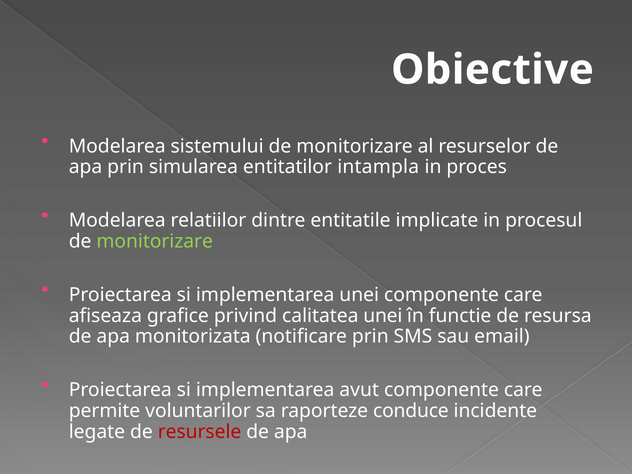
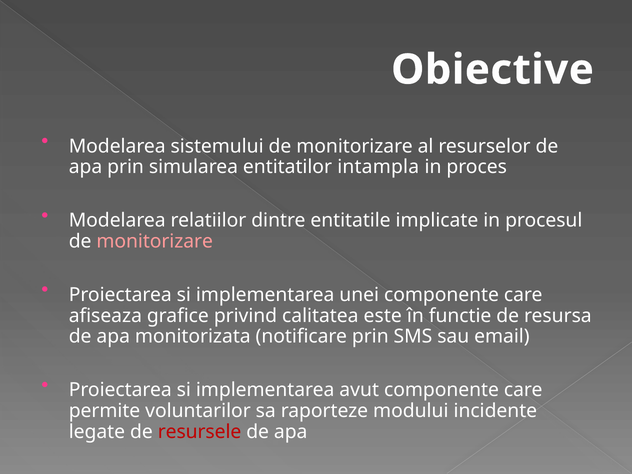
monitorizare colour: light green -> pink (155, 241)
calitatea unei: unei -> este (383, 316)
conduce: conduce -> modului (411, 411)
